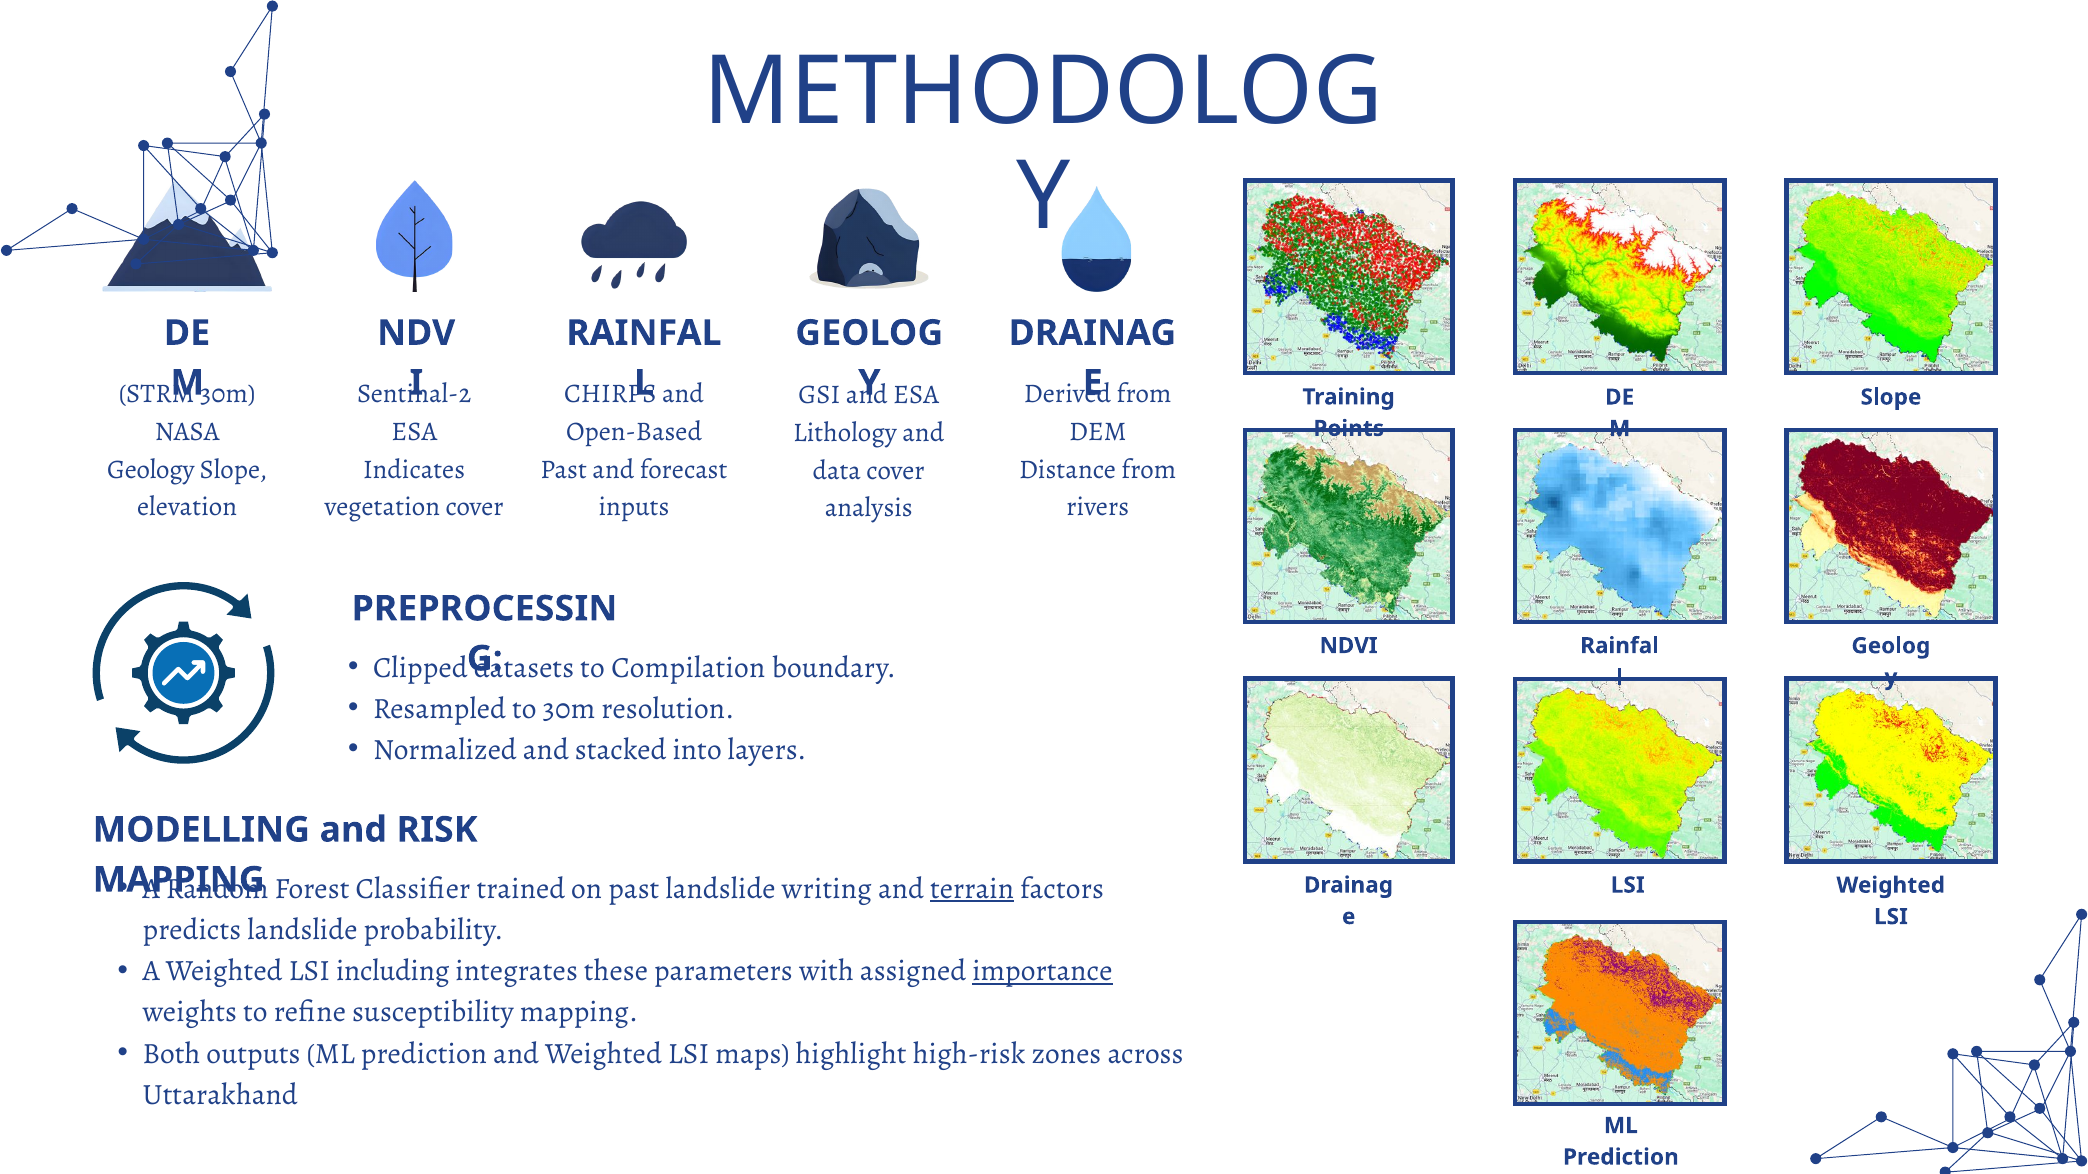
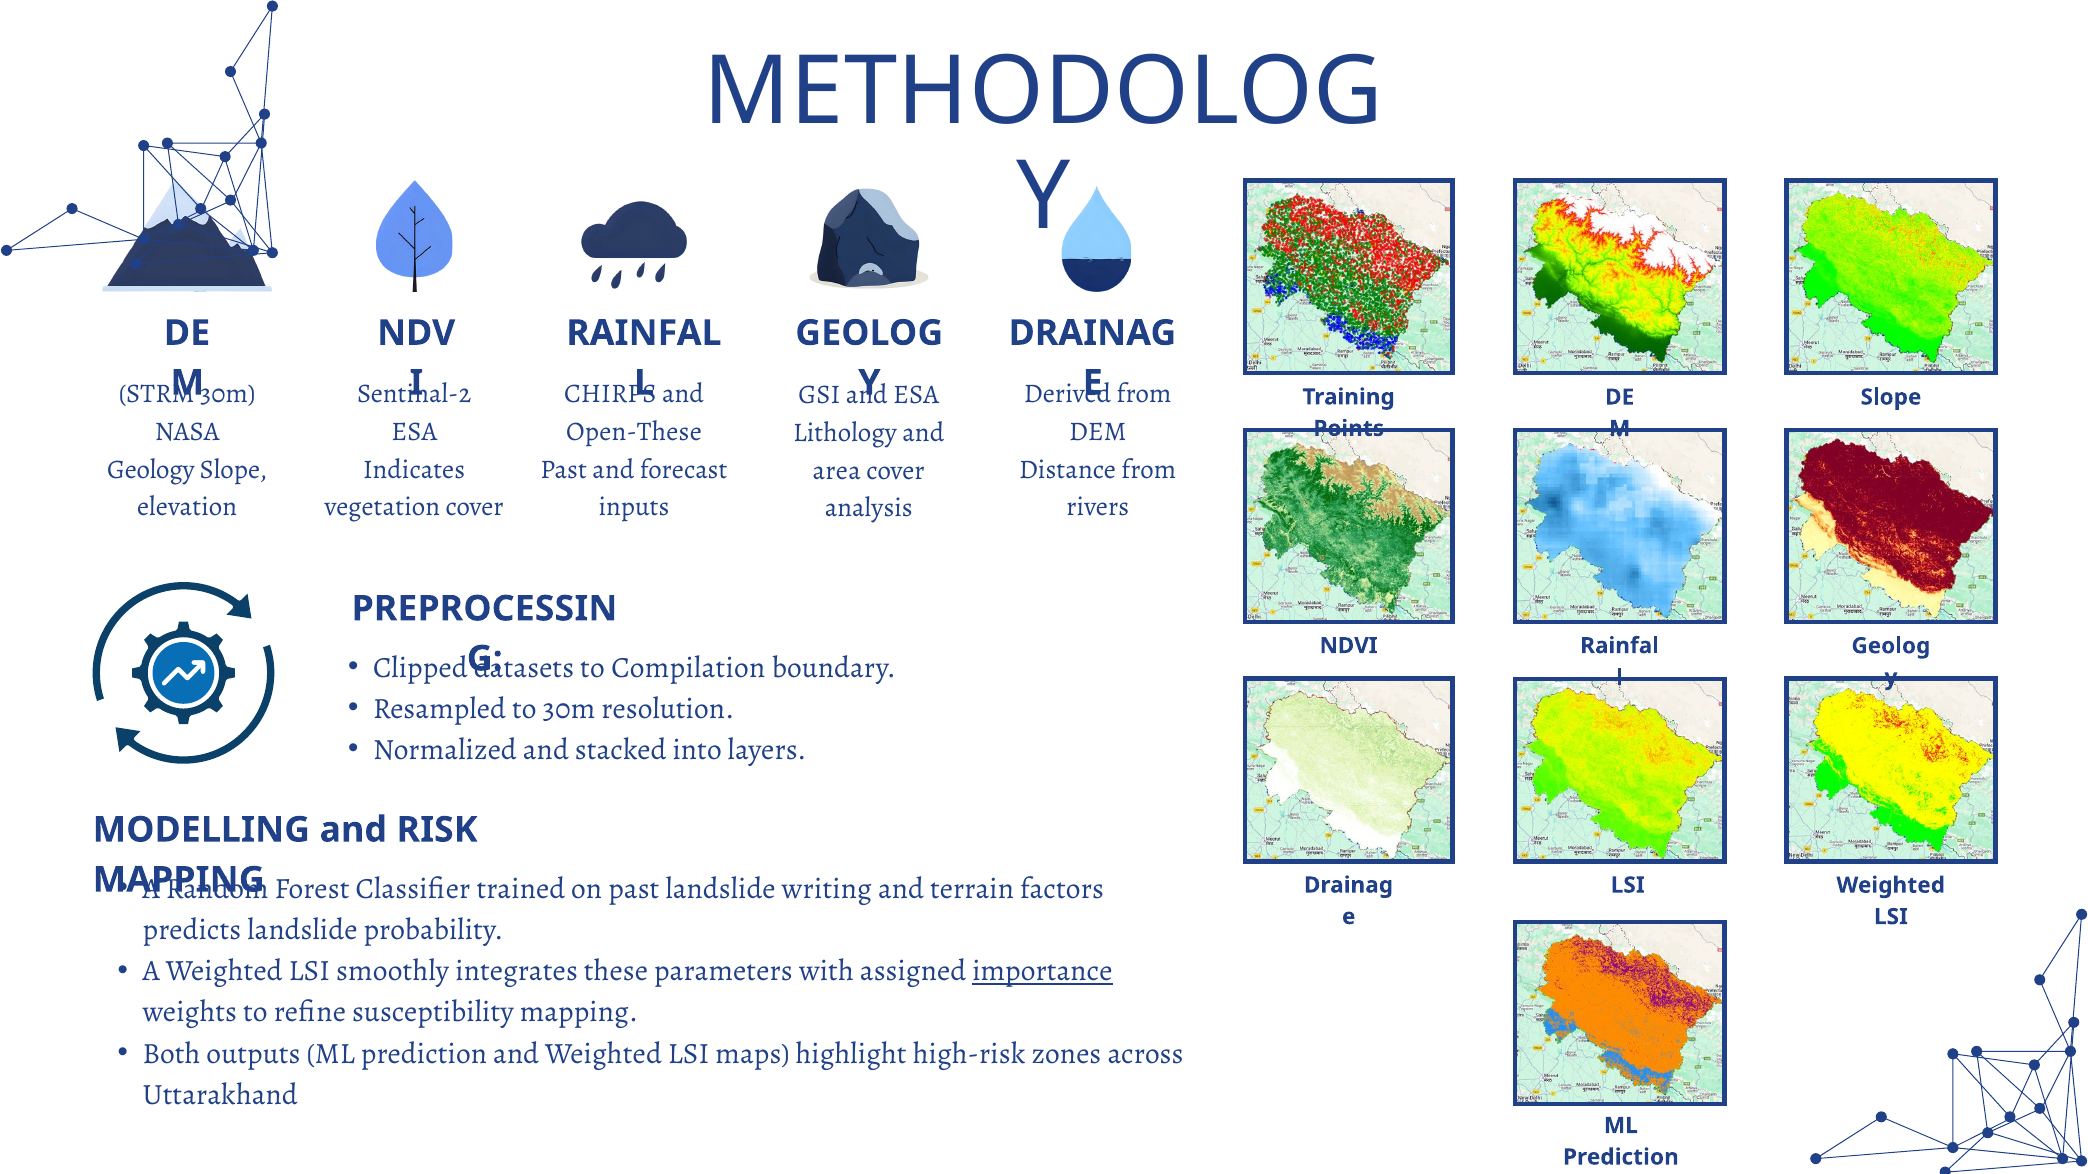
Open-Based: Open-Based -> Open-These (634, 432)
data: data -> area (837, 470)
terrain underline: present -> none (972, 889)
including: including -> smoothly (393, 971)
